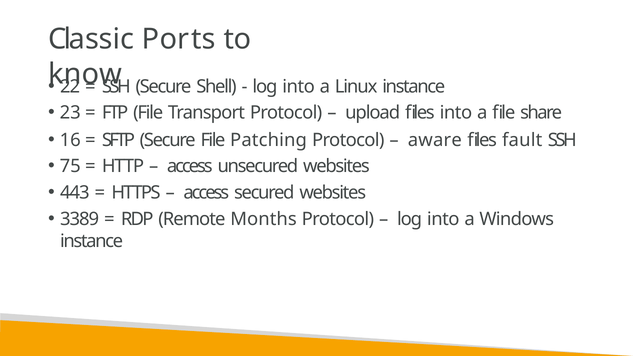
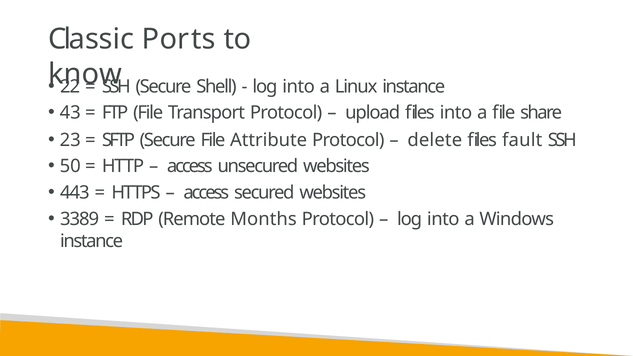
23: 23 -> 43 (70, 113)
16: 16 -> 23 (70, 140)
Patching: Patching -> Attribute (269, 140)
aware: aware -> delete (435, 140)
75: 75 -> 50 (70, 166)
